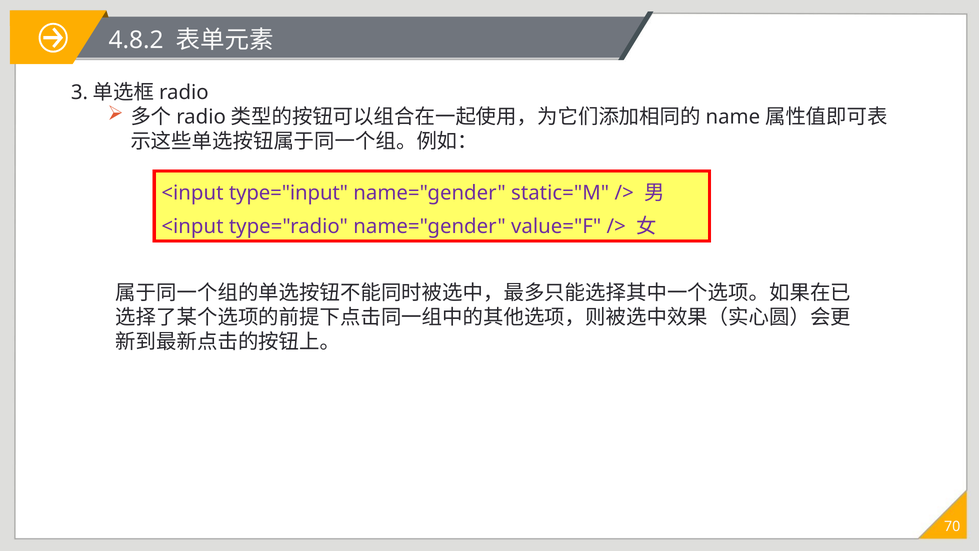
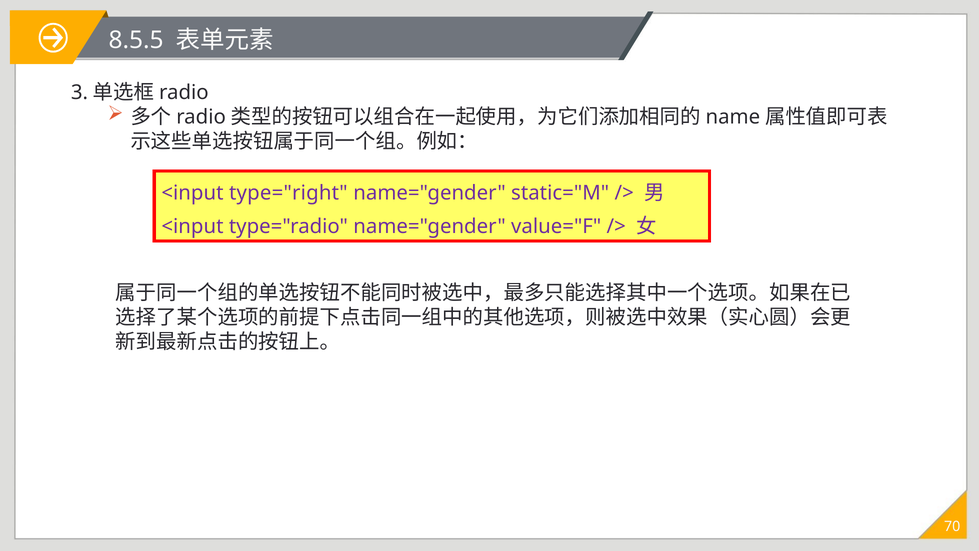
4.8.2: 4.8.2 -> 8.5.5 (136, 40)
type="input: type="input -> type="right (288, 193)
